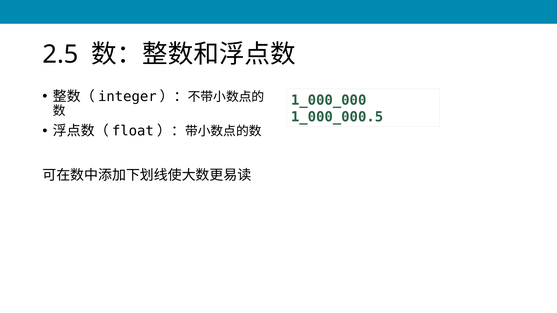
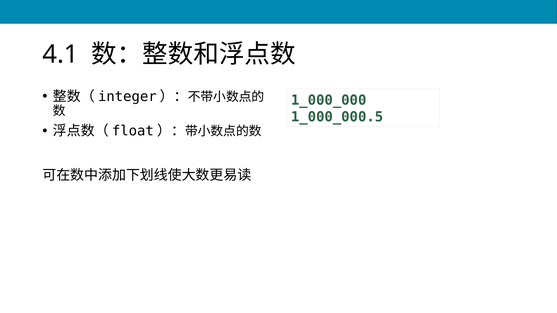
2.5: 2.5 -> 4.1 (60, 55)
